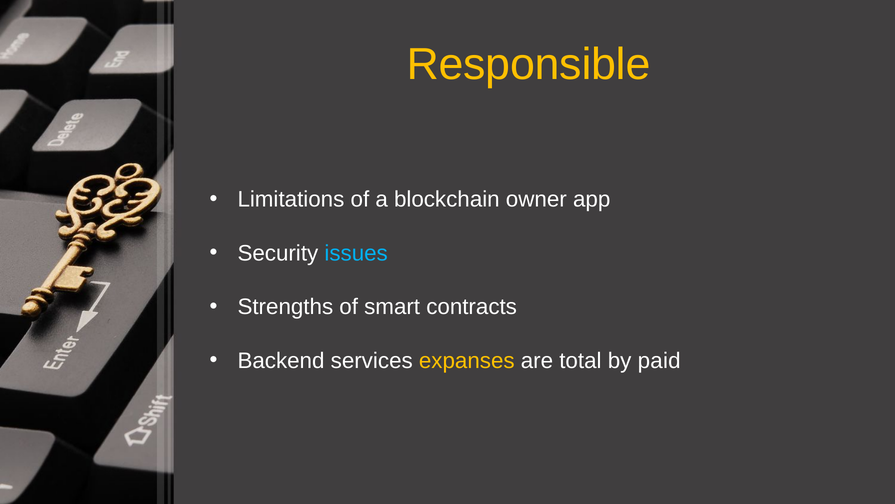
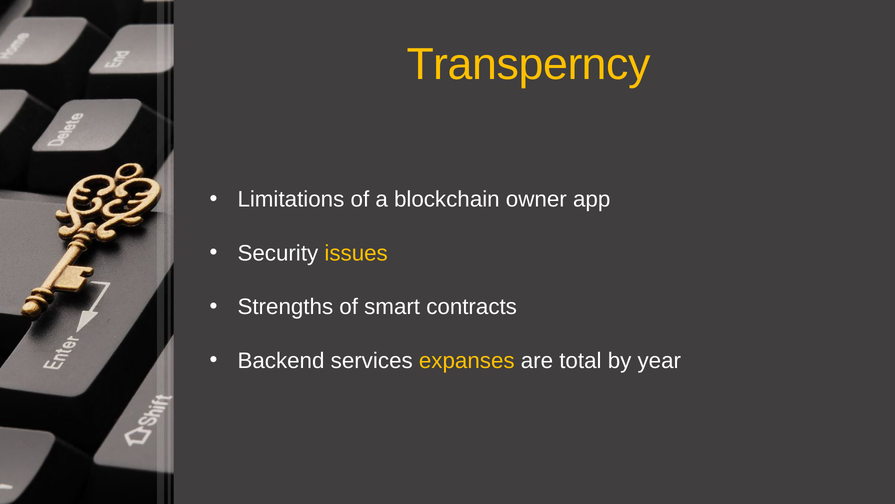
Responsible: Responsible -> Transperncy (529, 65)
issues colour: light blue -> yellow (356, 253)
paid: paid -> year (659, 360)
